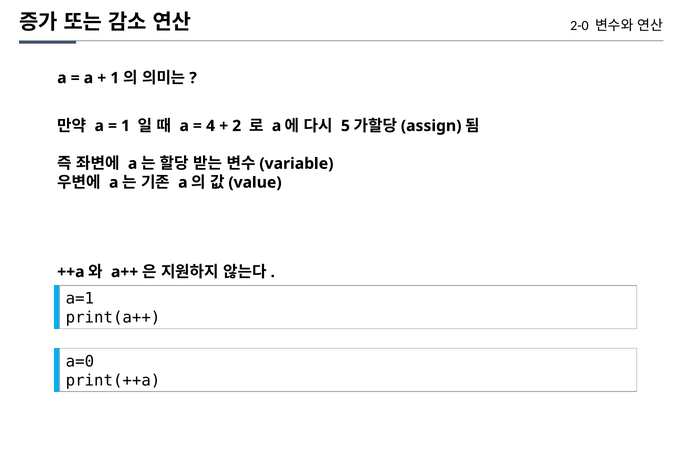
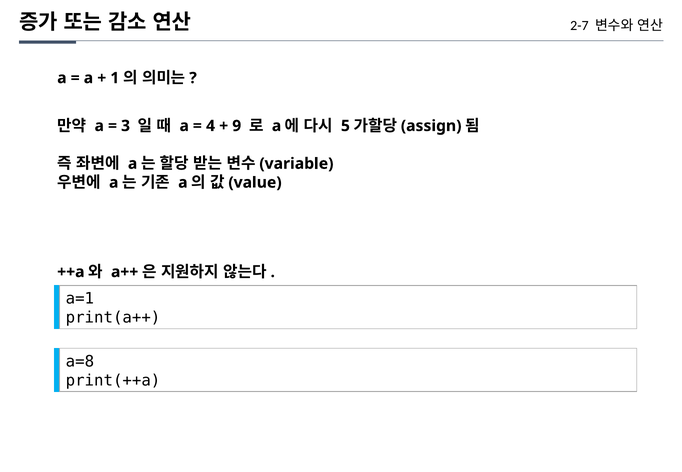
2-0: 2-0 -> 2-7 (579, 26)
1: 1 -> 3 (126, 126)
2: 2 -> 9 (237, 126)
a=0: a=0 -> a=8 (80, 362)
